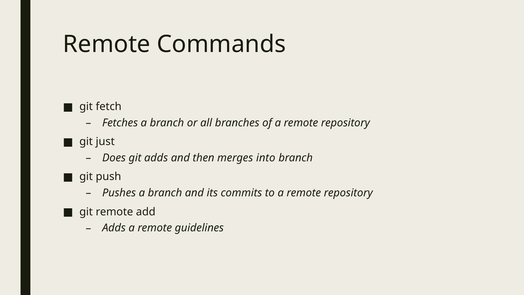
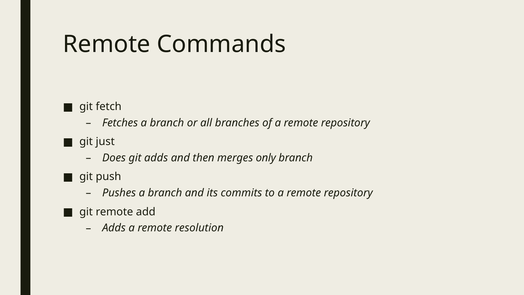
into: into -> only (266, 158)
guidelines: guidelines -> resolution (199, 228)
